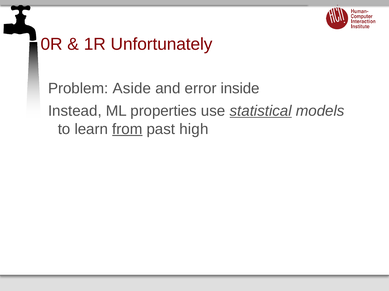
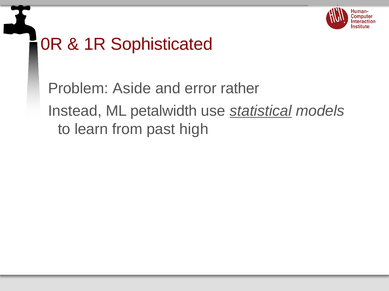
Unfortunately: Unfortunately -> Sophisticated (162, 44)
inside: inside -> rather (240, 89)
properties: properties -> petalwidth (164, 111)
from underline: present -> none (127, 129)
